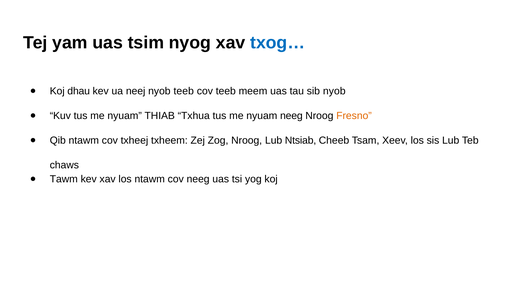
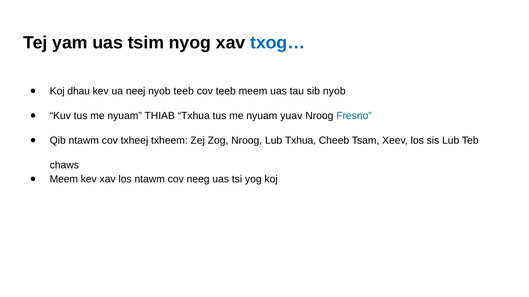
nyuam neeg: neeg -> yuav (291, 116)
Fresno colour: orange -> blue (354, 116)
Lub Ntsiab: Ntsiab -> Txhua (301, 141)
Tawm: Tawm -> Meem (64, 179)
